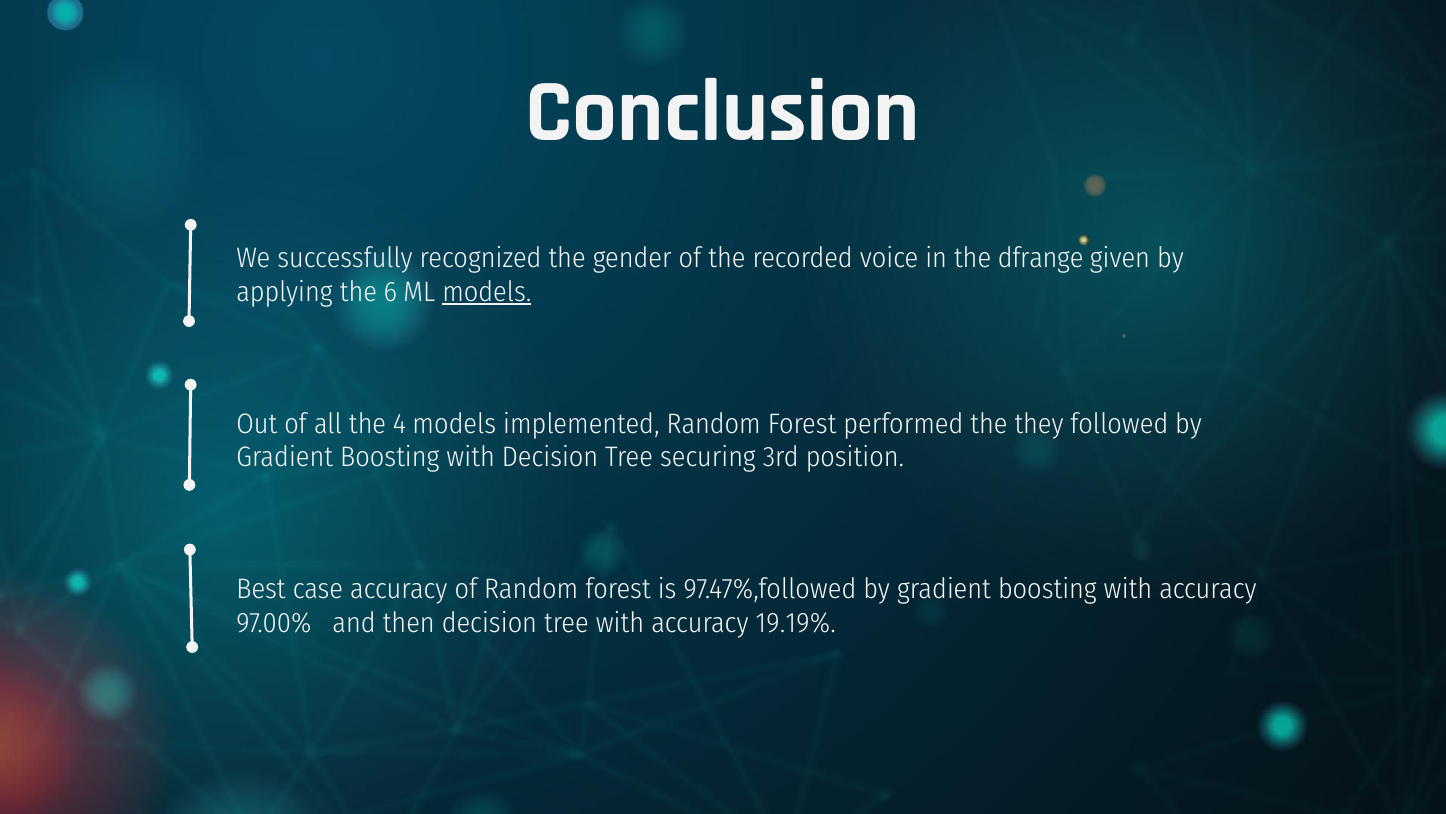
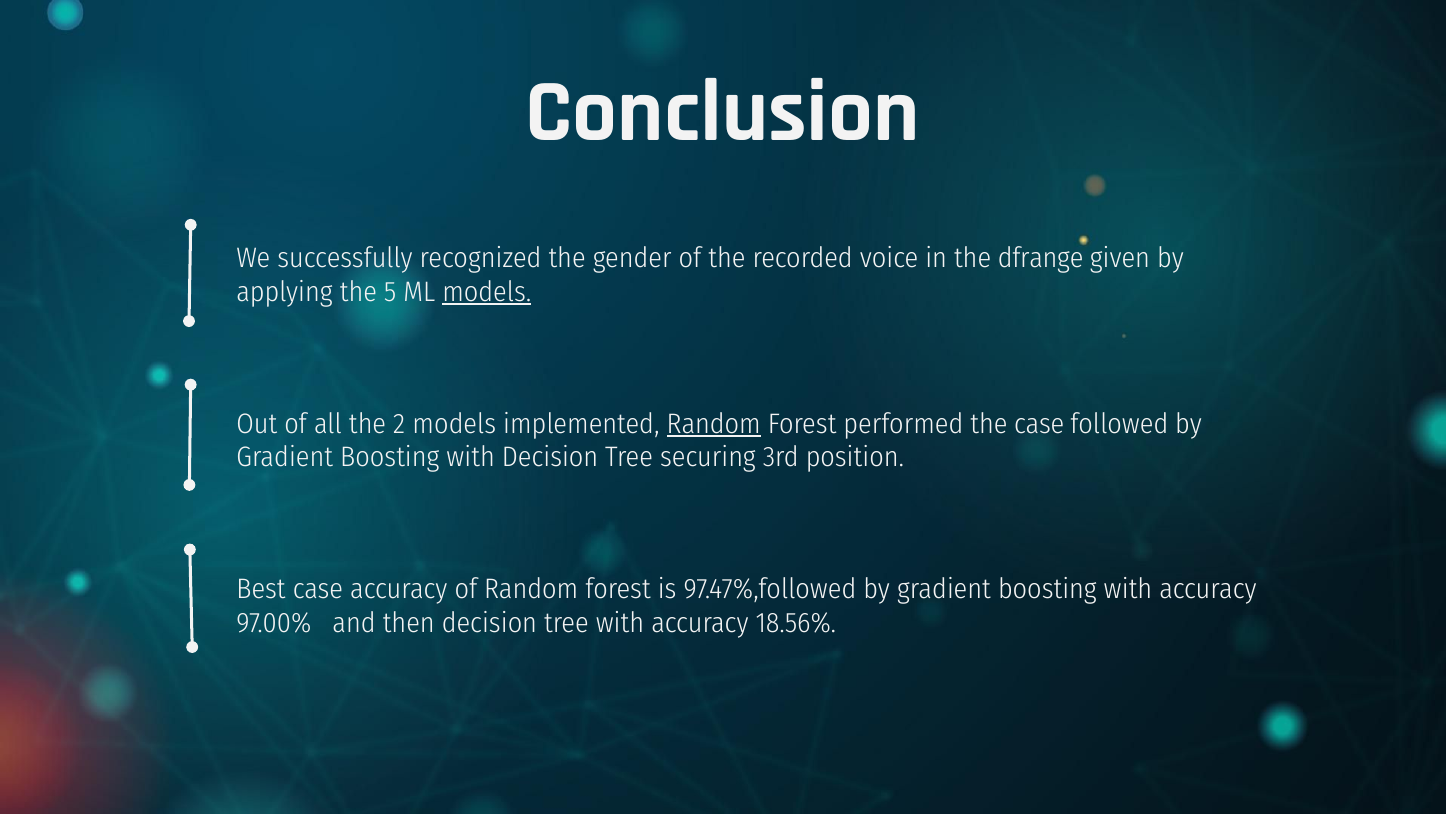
6: 6 -> 5 (390, 292)
4: 4 -> 2 (399, 423)
Random underline: none -> present (714, 423)
the they: they -> case (1039, 423)
19.19%: 19.19% -> 18.56% (796, 623)
